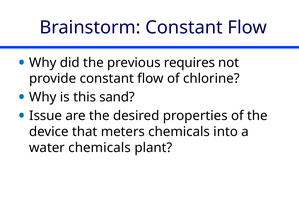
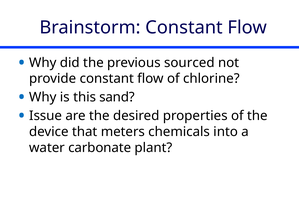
requires: requires -> sourced (189, 63)
water chemicals: chemicals -> carbonate (100, 148)
